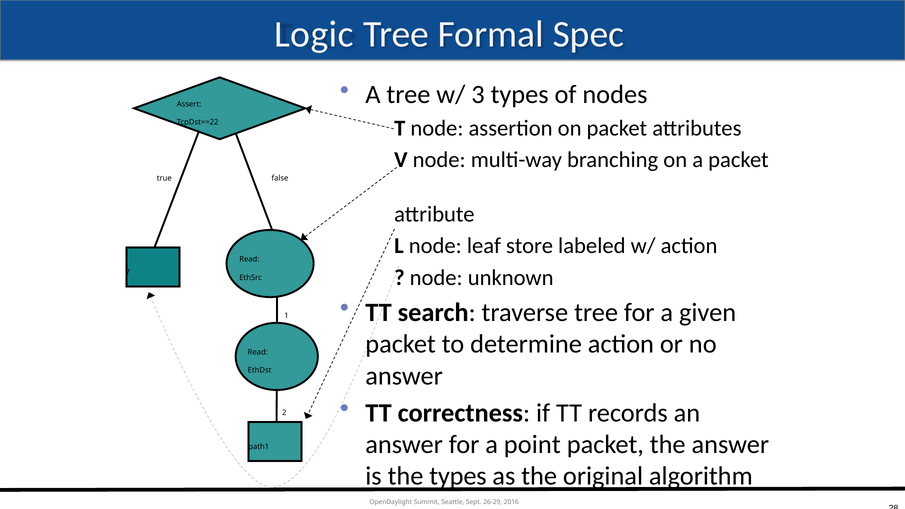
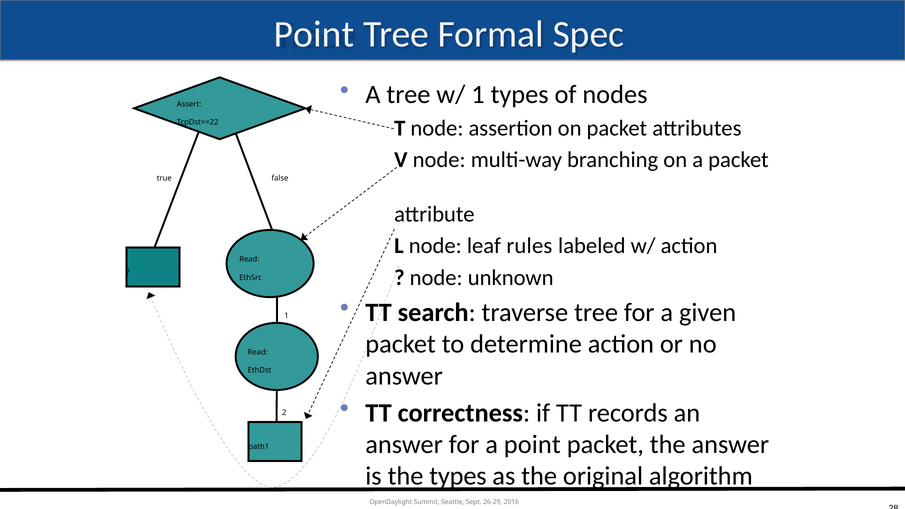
Logic: Logic -> Point (314, 34)
w/ 3: 3 -> 1 (478, 95)
store: store -> rules (529, 246)
